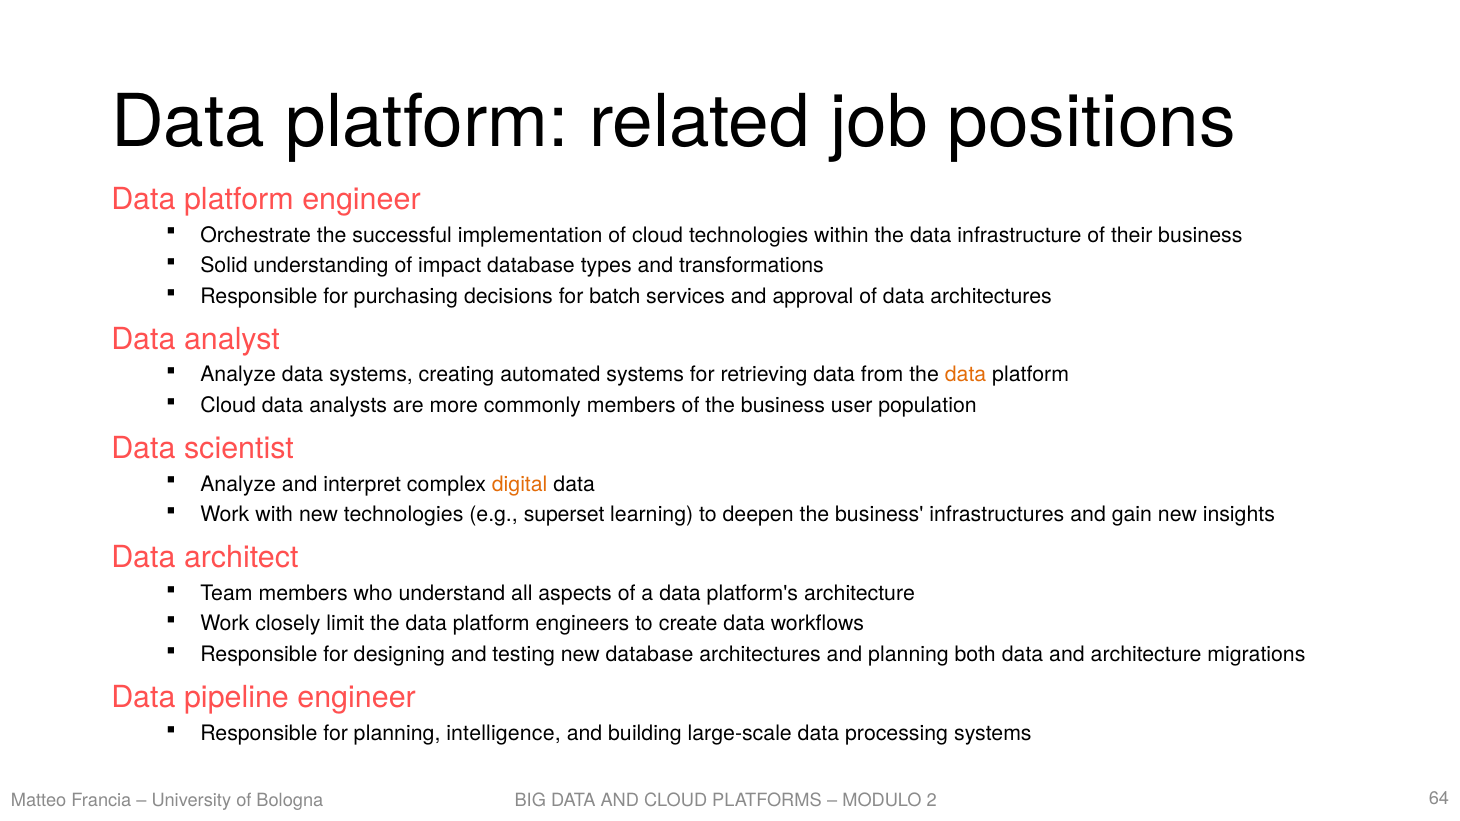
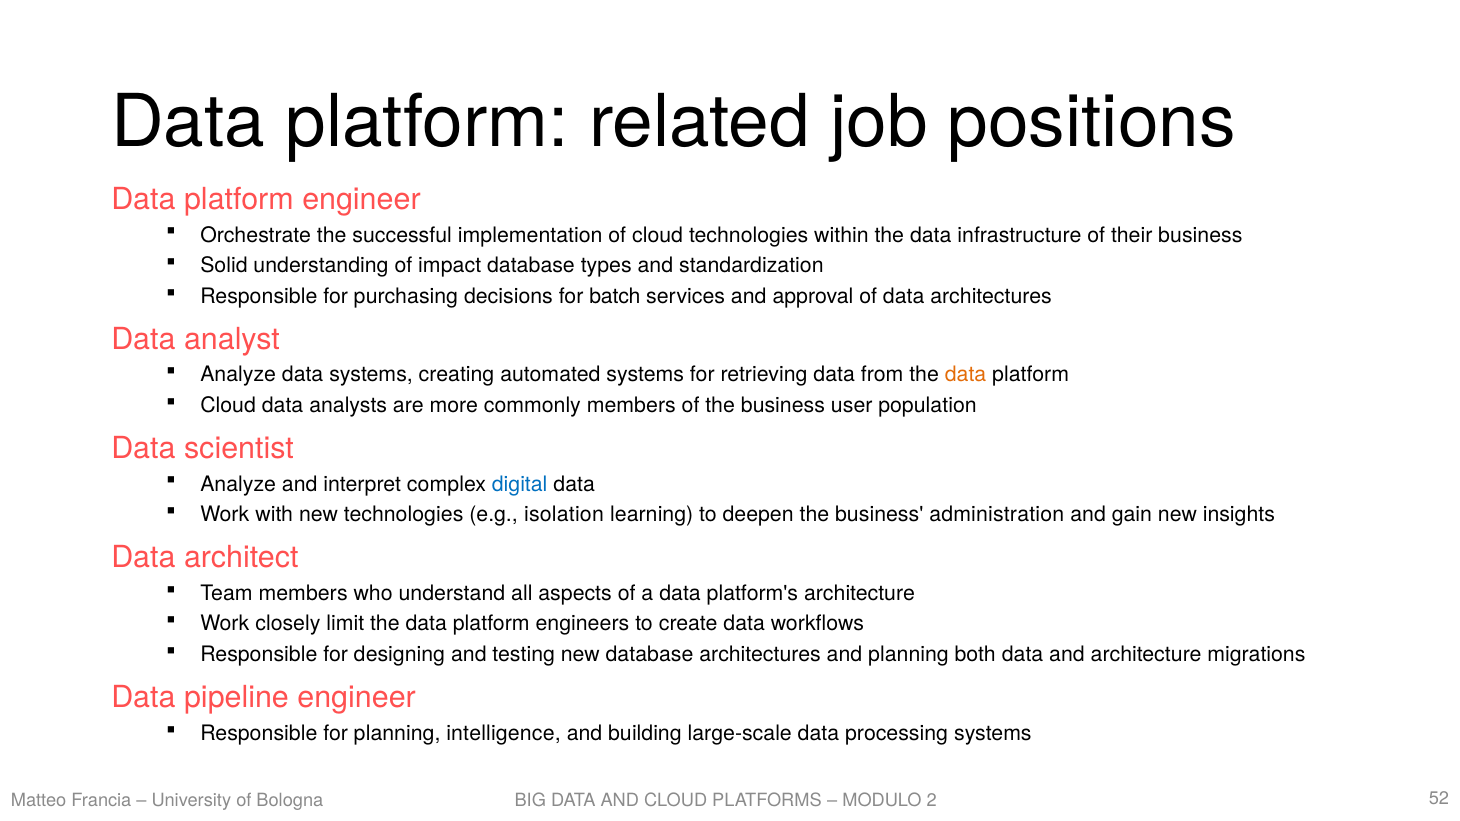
transformations: transformations -> standardization (751, 266)
digital colour: orange -> blue (520, 484)
superset: superset -> isolation (564, 515)
infrastructures: infrastructures -> administration (997, 515)
64: 64 -> 52 (1439, 799)
